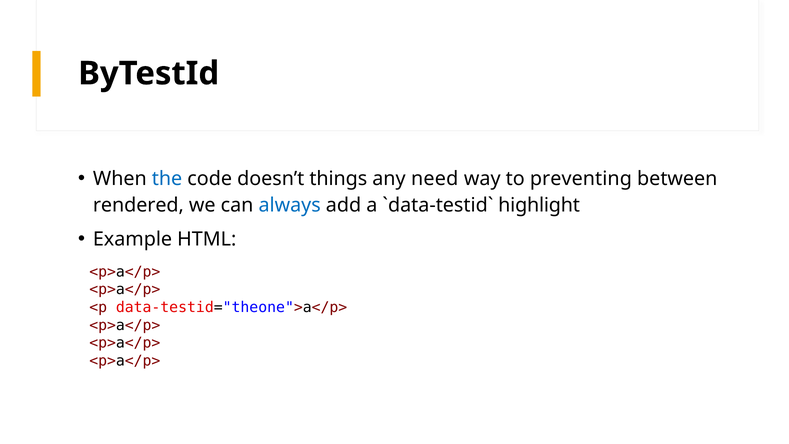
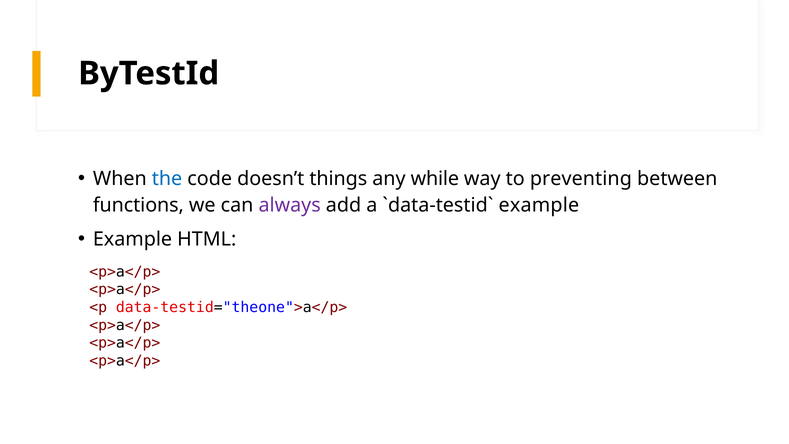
need: need -> while (435, 179)
rendered: rendered -> functions (138, 205)
always colour: blue -> purple (290, 205)
highlight: highlight -> example (539, 205)
